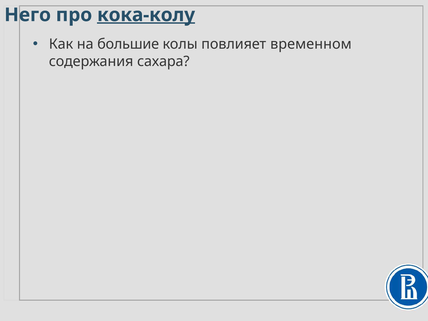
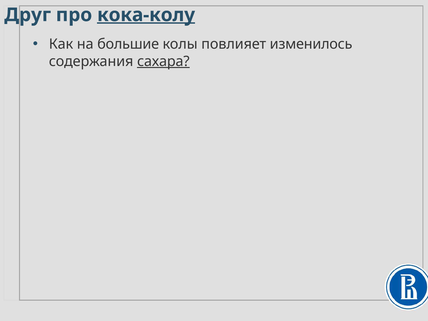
Него: Него -> Друг (28, 15)
временном: временном -> изменилось (311, 44)
сахара underline: none -> present (163, 61)
